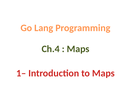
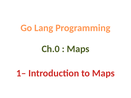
Ch.4: Ch.4 -> Ch.0 (51, 49)
